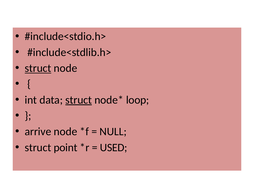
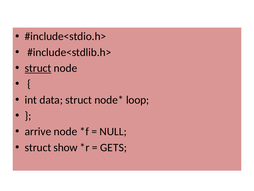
struct underline: present -> none (79, 100)
point: point -> show (66, 147)
USED: USED -> GETS (114, 147)
